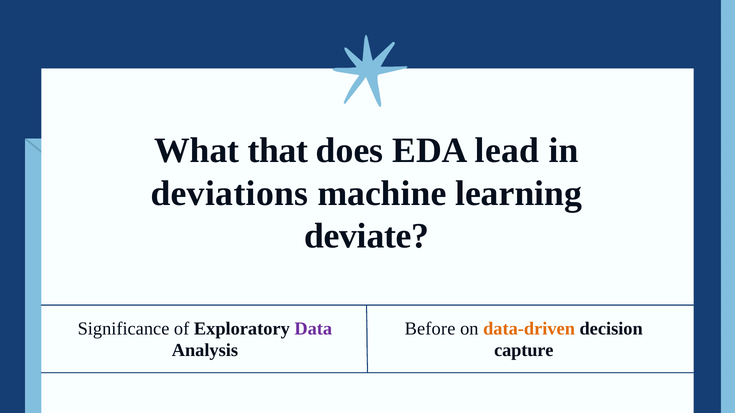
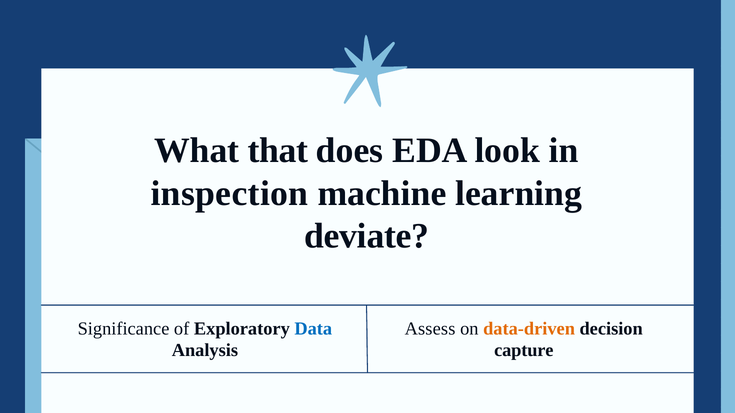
lead: lead -> look (507, 151)
deviations: deviations -> inspection (229, 194)
Data colour: purple -> blue (313, 329)
Before: Before -> Assess (430, 329)
